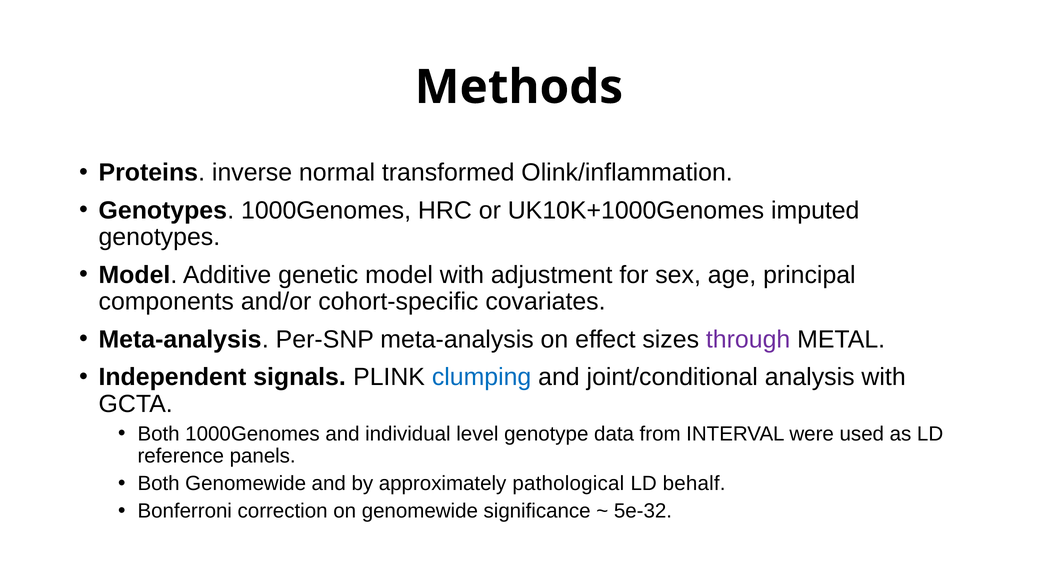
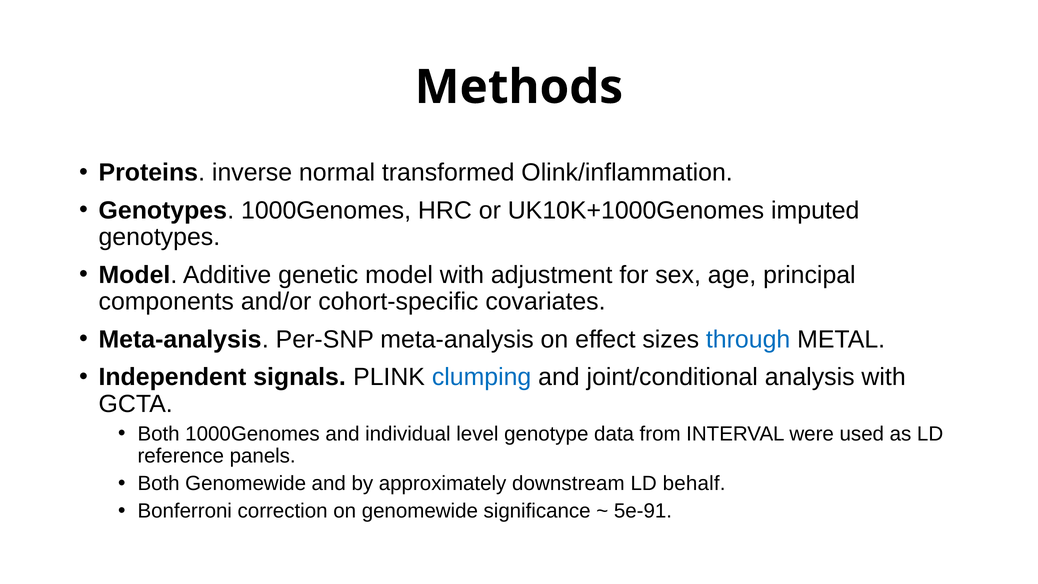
through colour: purple -> blue (748, 339)
pathological: pathological -> downstream (568, 484)
5e-32: 5e-32 -> 5e-91 (643, 511)
